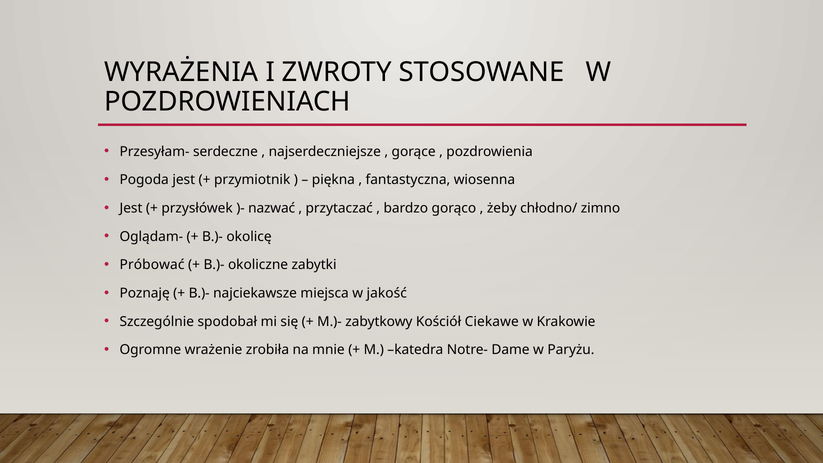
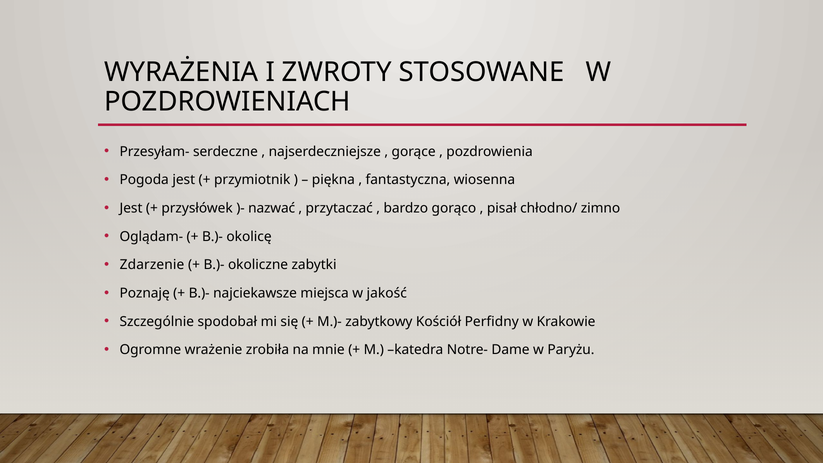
żeby: żeby -> pisał (502, 208)
Próbować: Próbować -> Zdarzenie (152, 265)
Ciekawe: Ciekawe -> Perfidny (492, 321)
